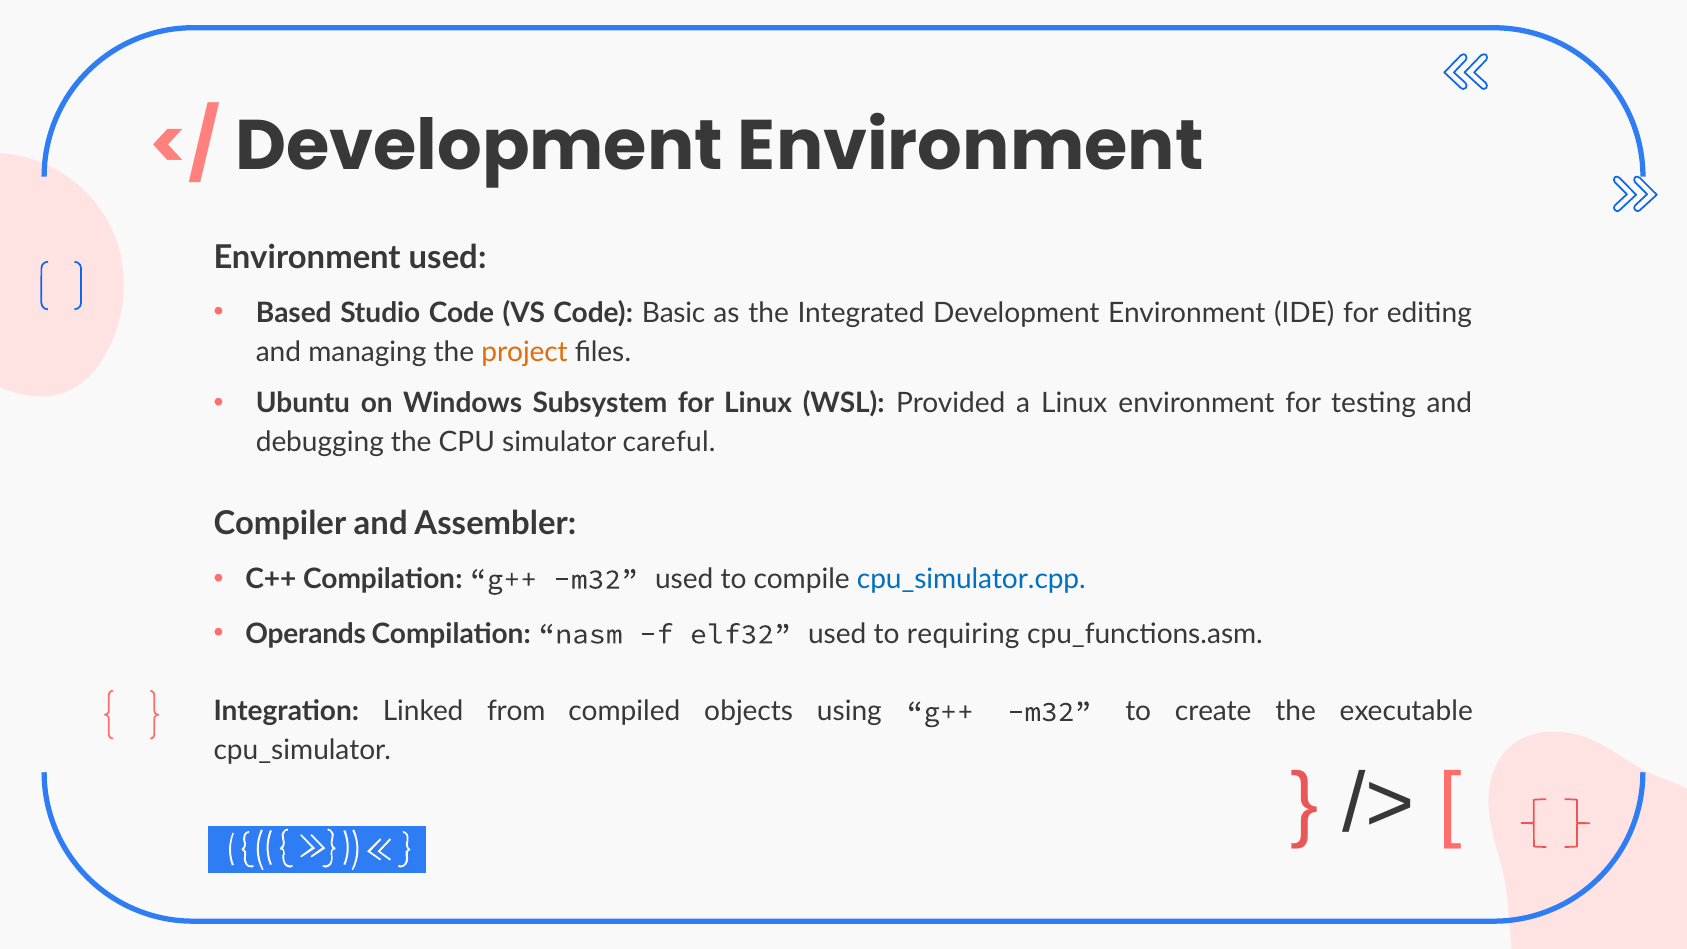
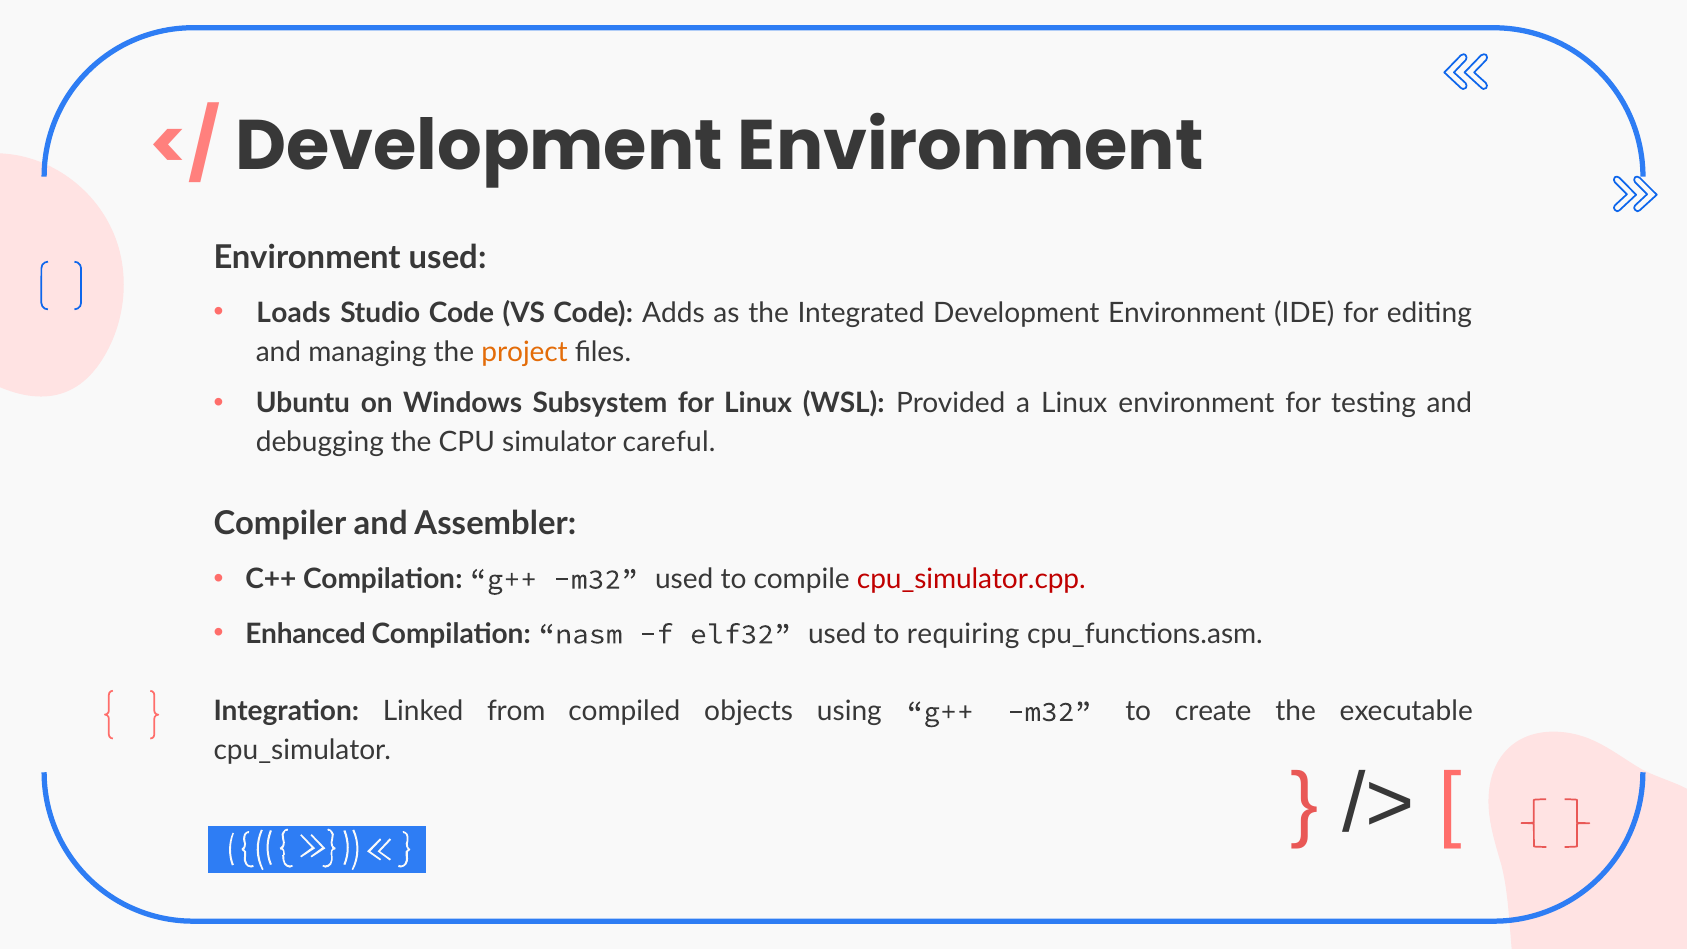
Based: Based -> Loads (294, 313)
Basic: Basic -> Adds (673, 313)
cpu_simulator.cpp colour: blue -> red (971, 579)
Operands: Operands -> Enhanced (306, 634)
